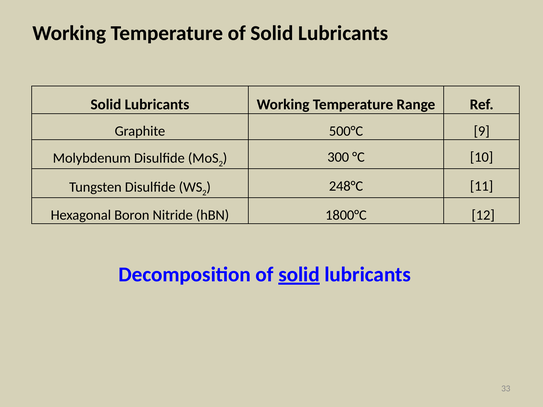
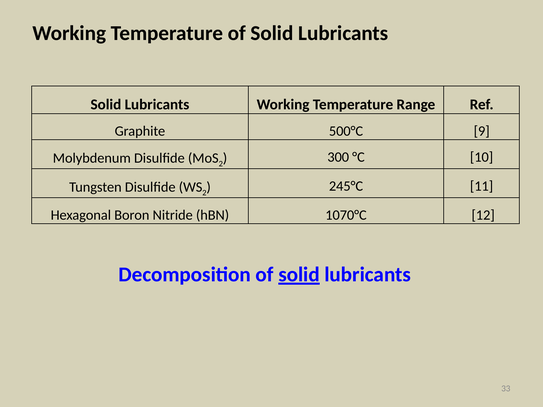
248°C: 248°C -> 245°C (346, 186)
1800°C: 1800°C -> 1070°C (346, 215)
